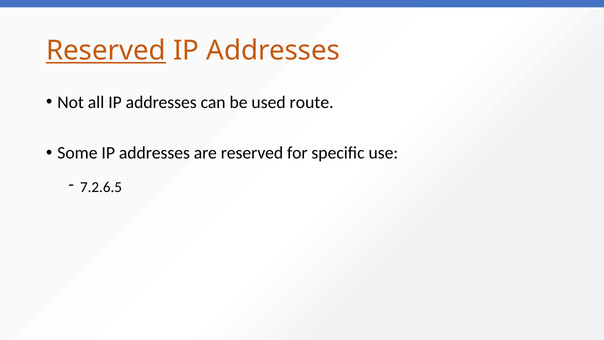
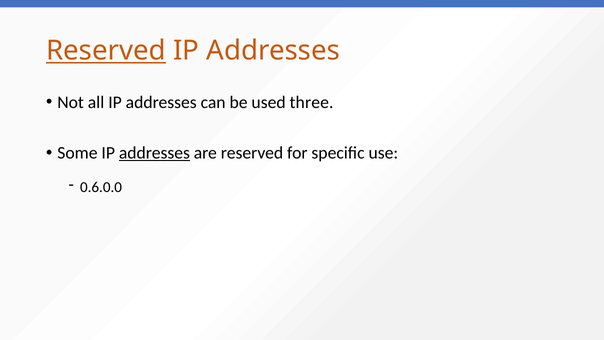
route: route -> three (312, 102)
addresses underline: none -> present (154, 153)
7.2.6.5: 7.2.6.5 -> 0.6.0.0 (101, 187)
